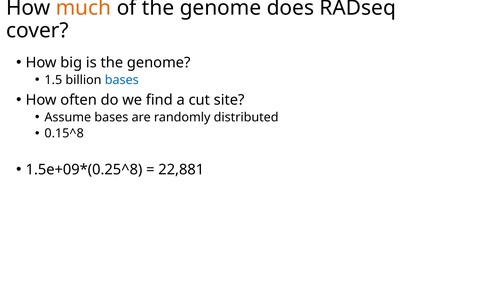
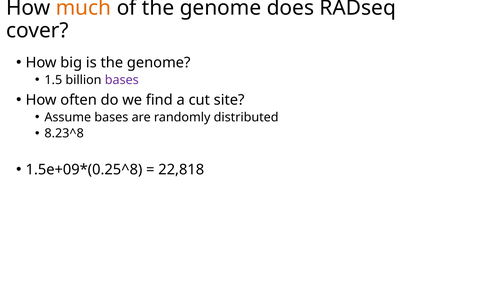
bases colour: blue -> purple (122, 80)
0.15^8: 0.15^8 -> 8.23^8 (64, 133)
22,881: 22,881 -> 22,818 (181, 170)
